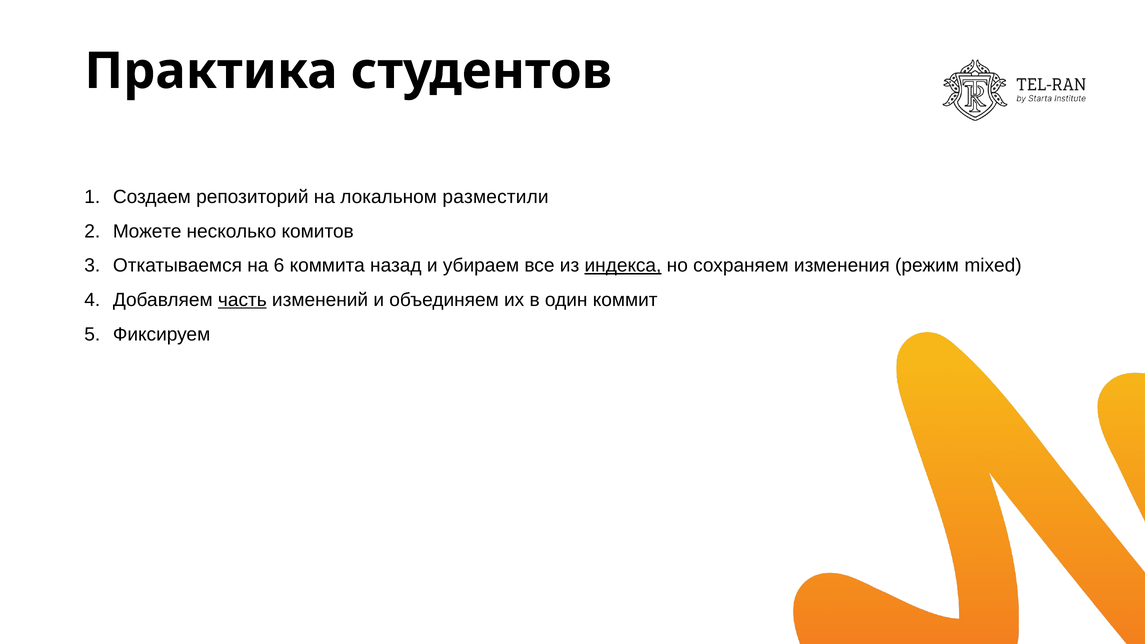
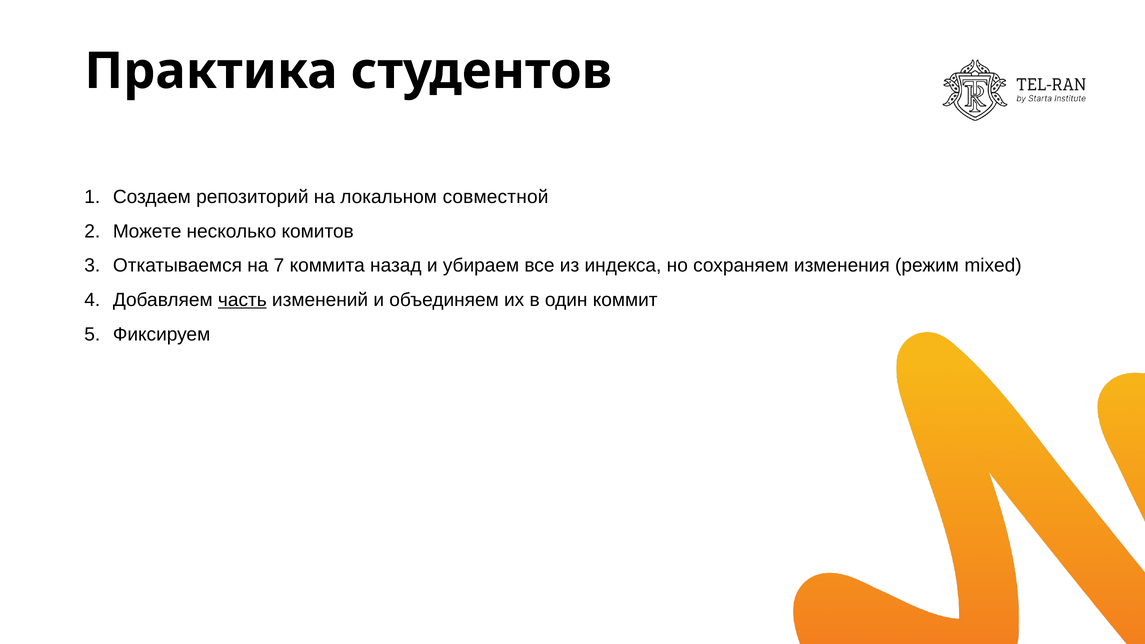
разместили: разместили -> совместной (496, 197)
6: 6 -> 7 (279, 266)
индекса underline: present -> none (623, 266)
